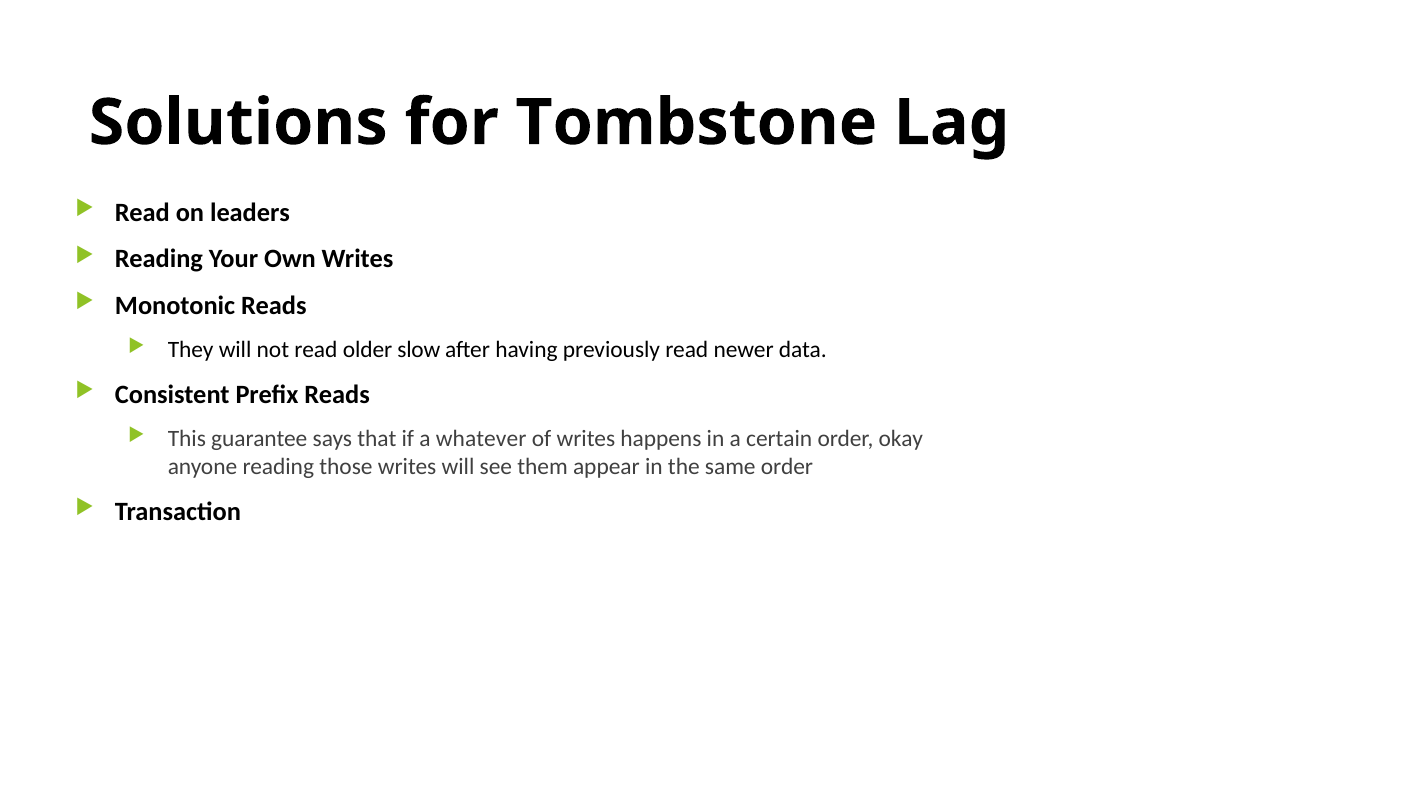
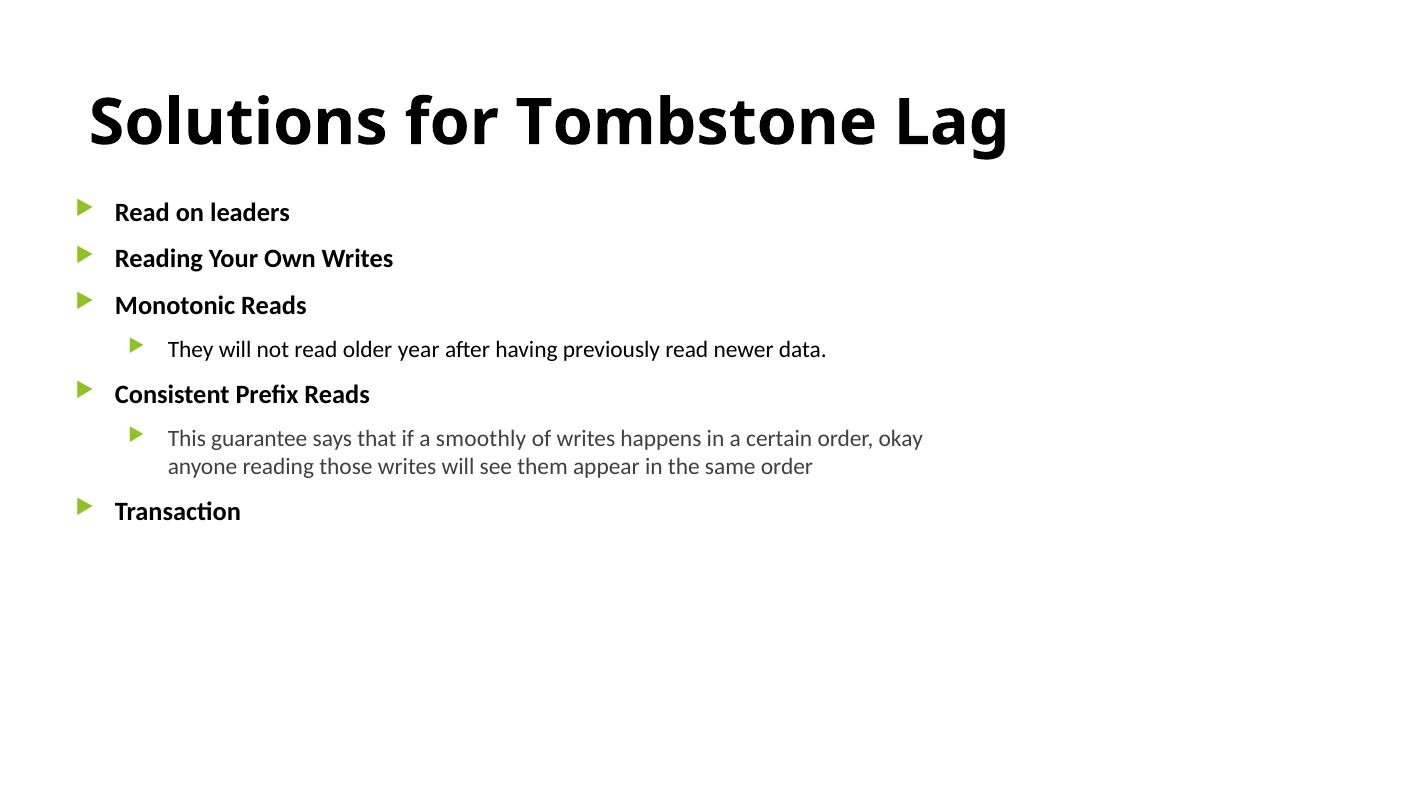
slow: slow -> year (419, 350)
whatever: whatever -> smoothly (481, 439)
